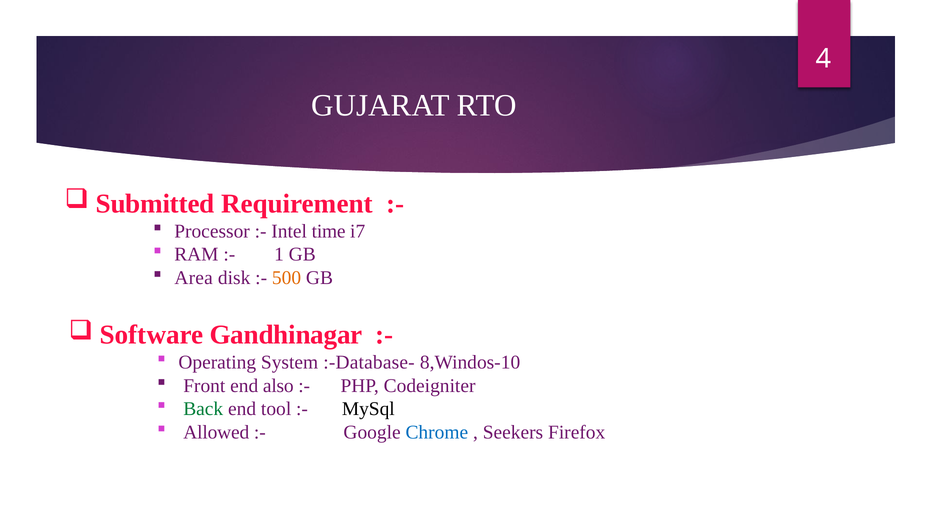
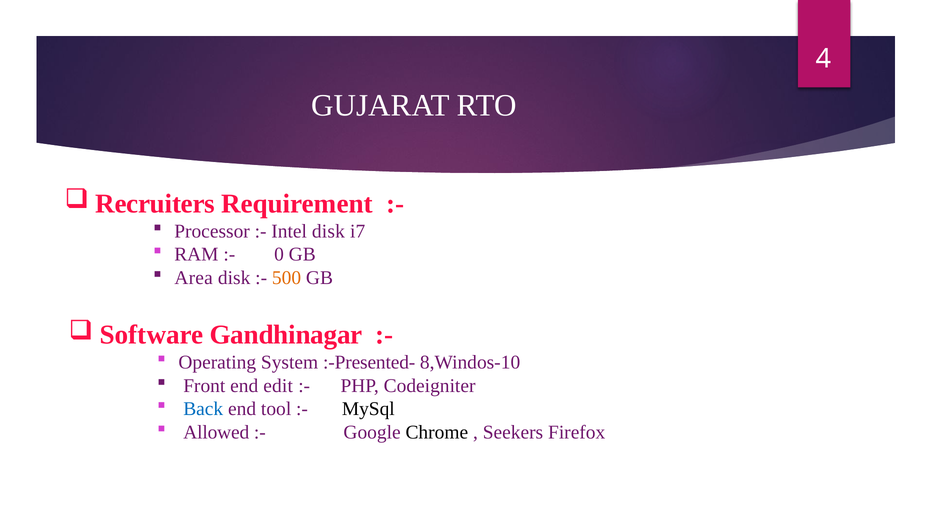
Submitted: Submitted -> Recruiters (155, 204)
Intel time: time -> disk (328, 231)
1: 1 -> 0 (279, 255)
:-Database-: :-Database- -> :-Presented- (369, 363)
also: also -> edit (278, 386)
Back colour: green -> blue (203, 409)
Chrome colour: blue -> black (437, 433)
